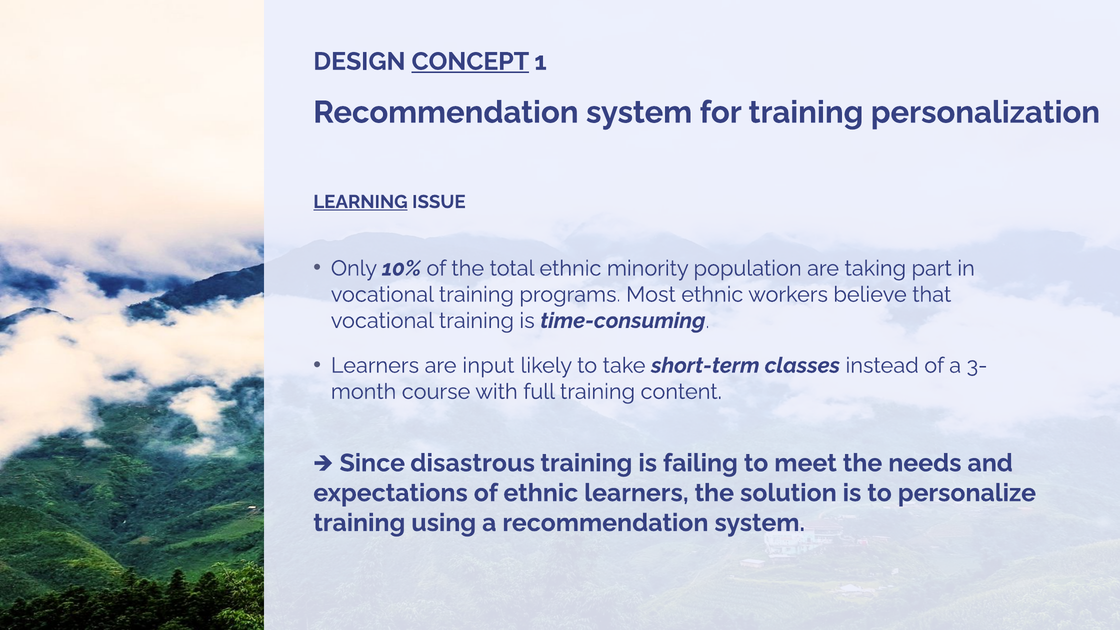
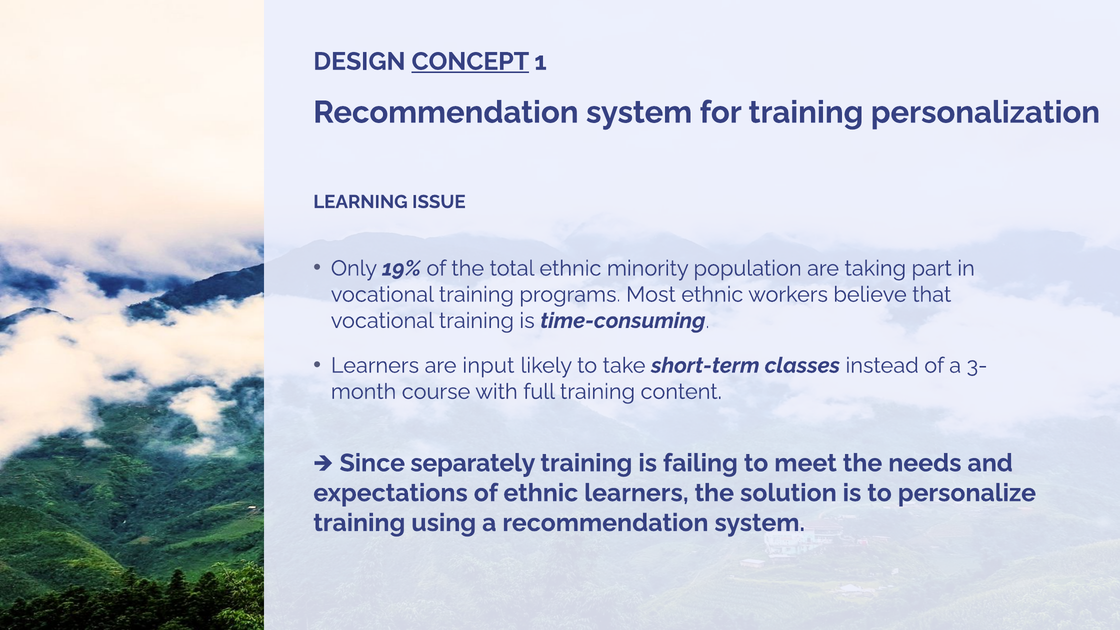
LEARNING underline: present -> none (360, 202)
10%: 10% -> 19% (402, 268)
disastrous: disastrous -> separately (473, 463)
